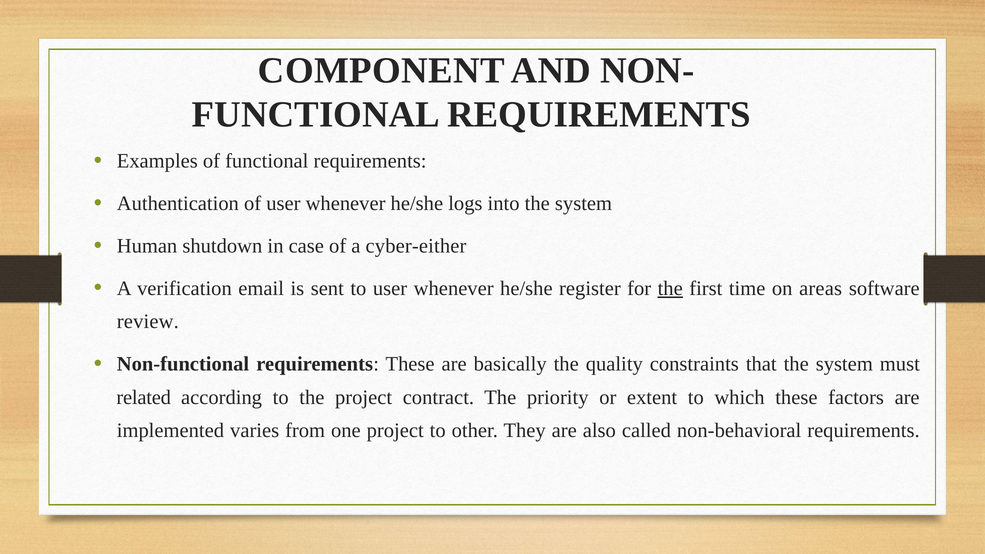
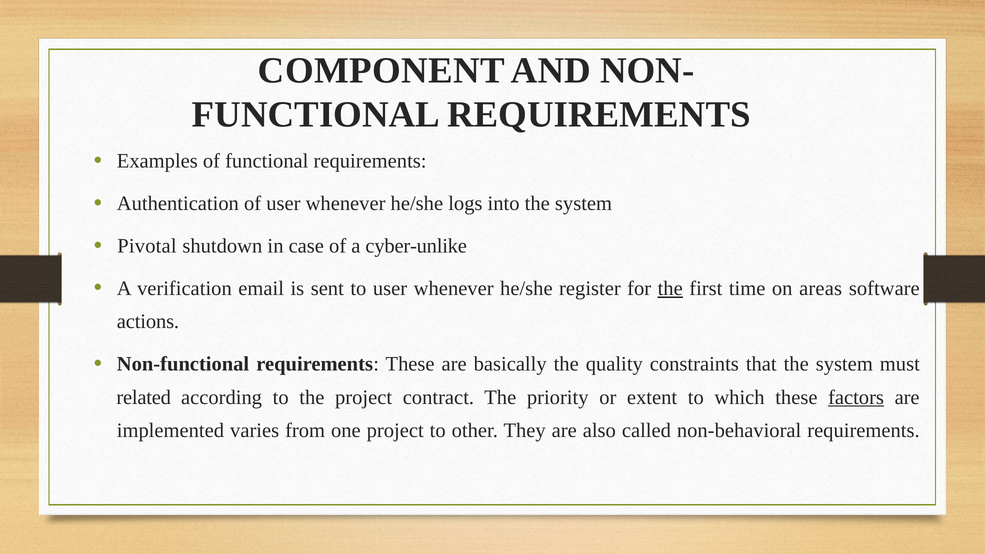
Human: Human -> Pivotal (147, 246)
cyber-either: cyber-either -> cyber-unlike (416, 246)
review: review -> actions (148, 322)
factors underline: none -> present (856, 397)
